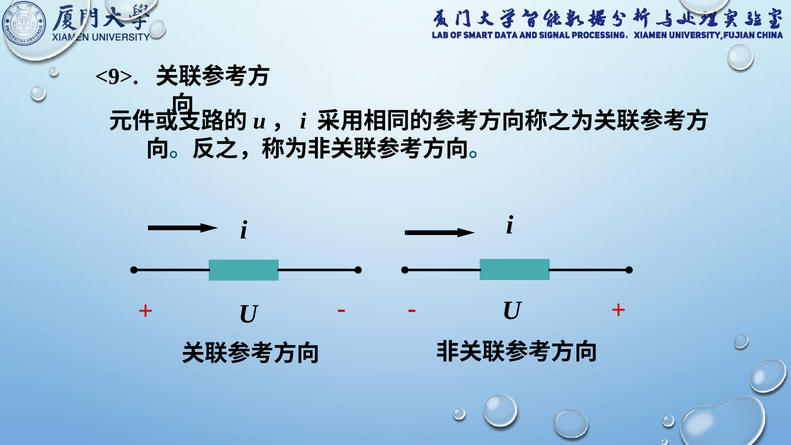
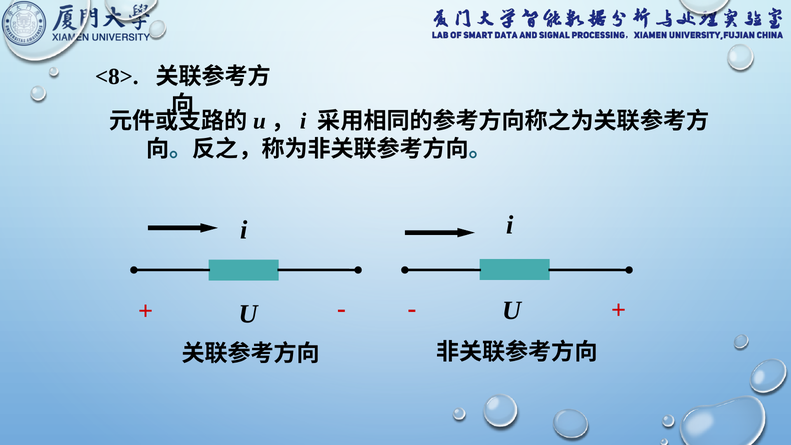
<9>: <9> -> <8> (117, 77)
